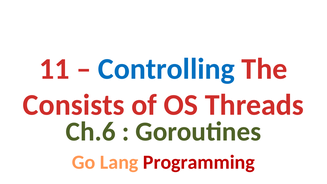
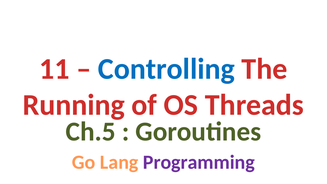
Consists: Consists -> Running (74, 105)
Ch.6: Ch.6 -> Ch.5 (91, 132)
Programming colour: red -> purple (199, 162)
